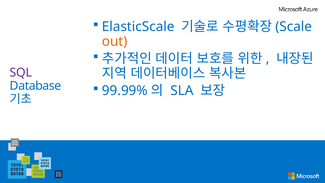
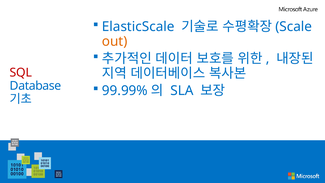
SQL colour: purple -> red (21, 73)
